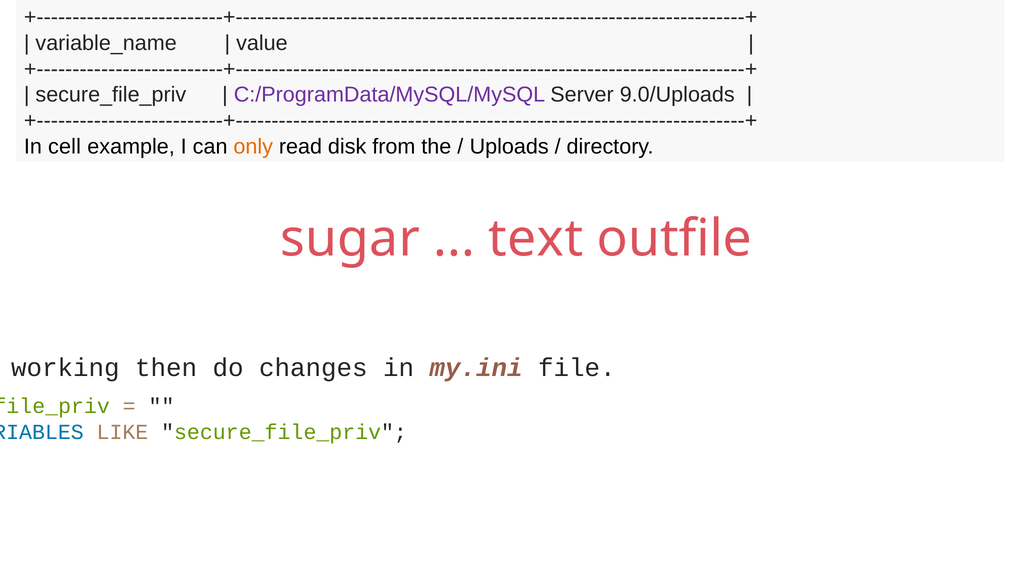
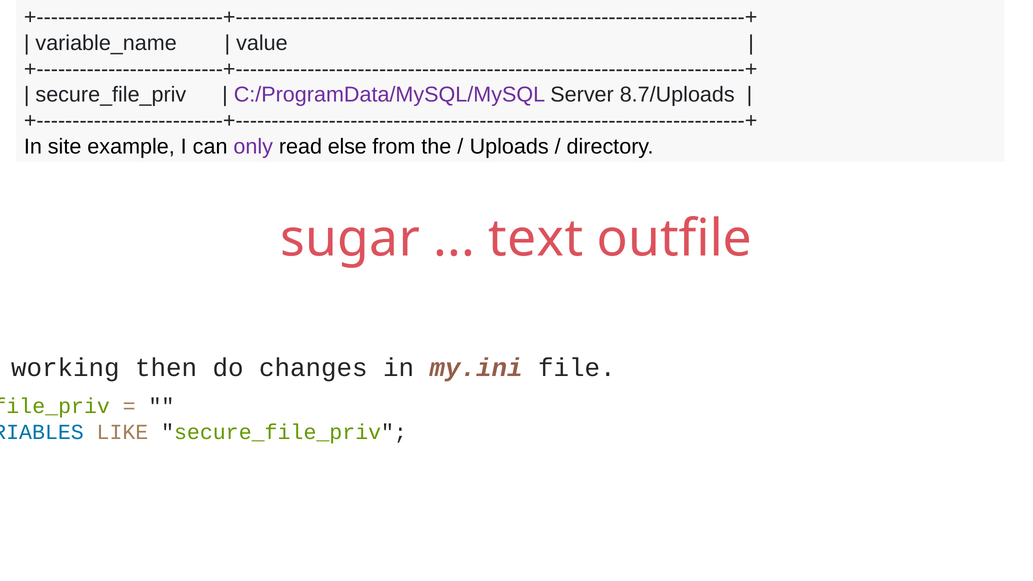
9.0/Uploads: 9.0/Uploads -> 8.7/Uploads (677, 95)
cell: cell -> site (65, 146)
only colour: orange -> purple (253, 146)
disk: disk -> else (347, 146)
